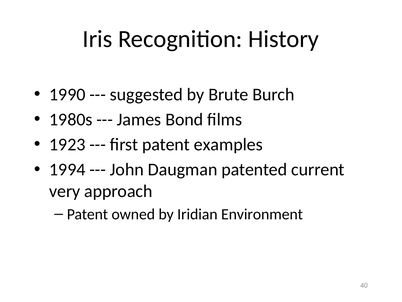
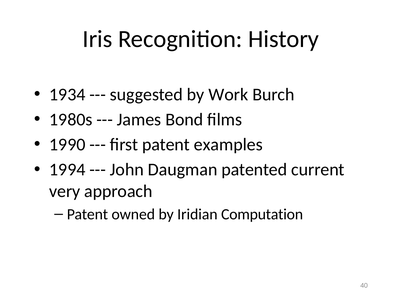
1990: 1990 -> 1934 (67, 94)
Brute: Brute -> Work (228, 94)
1923: 1923 -> 1990 (67, 144)
Environment: Environment -> Computation (262, 214)
